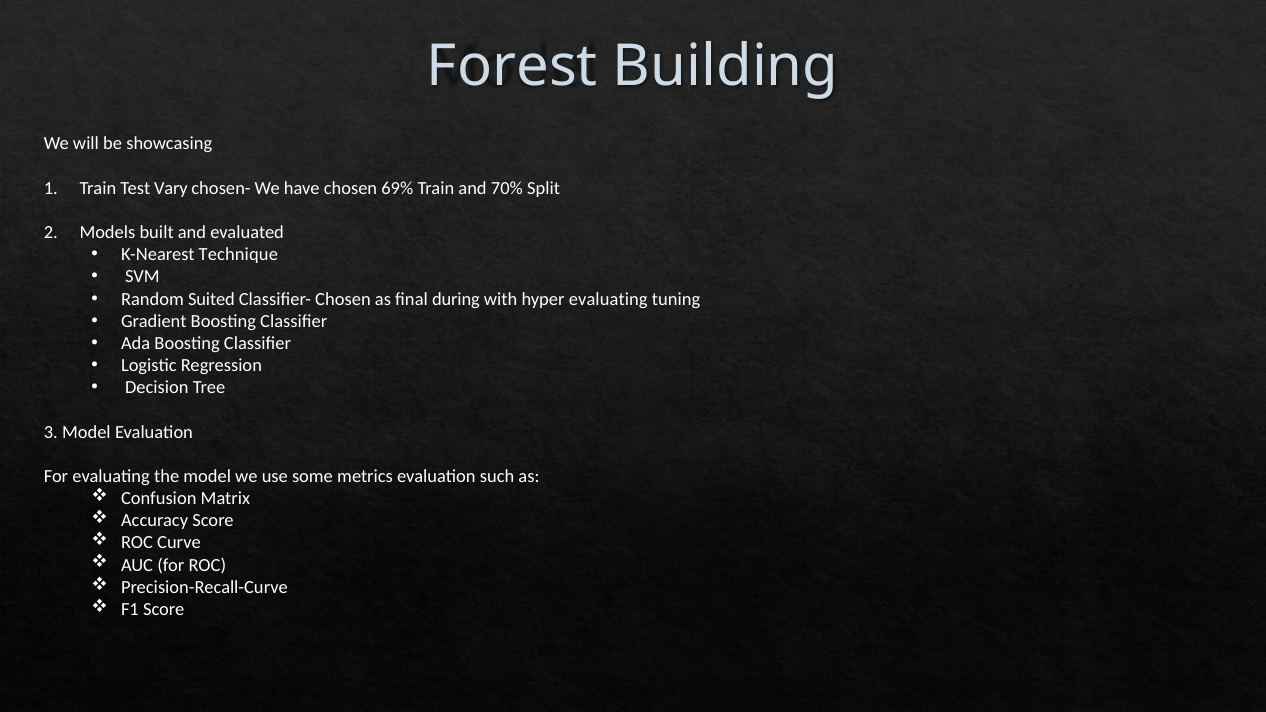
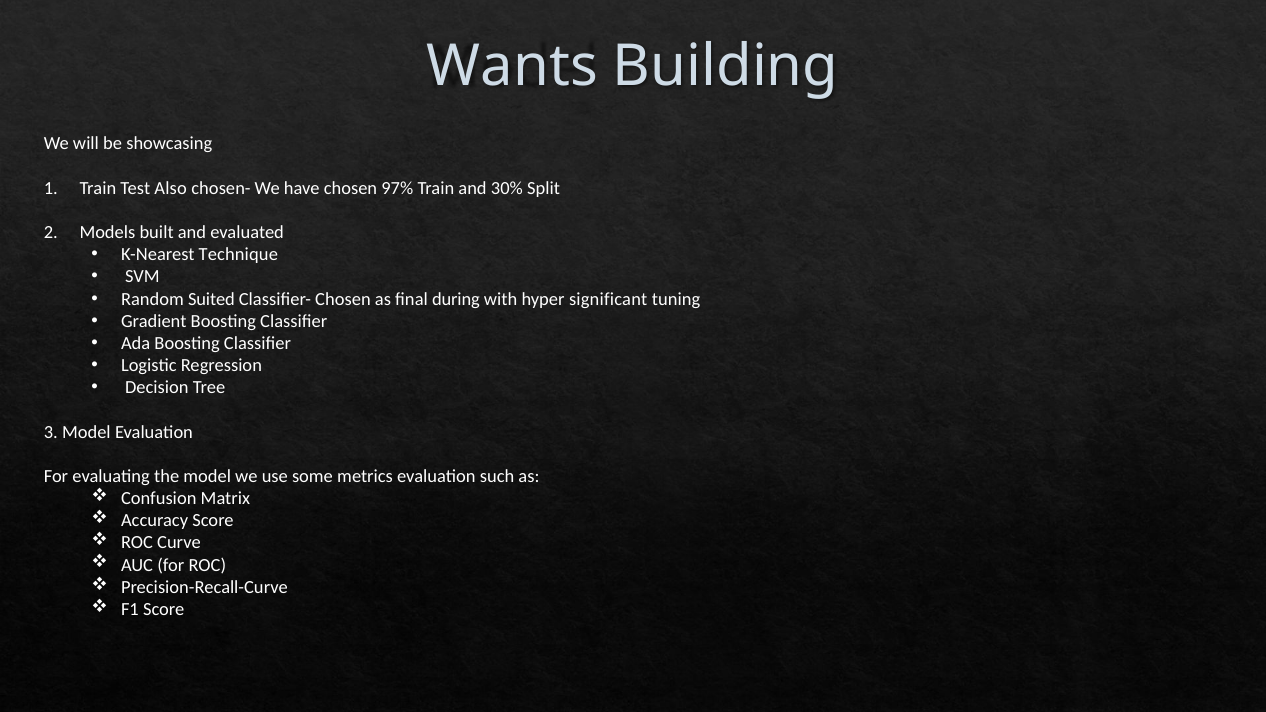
Forest: Forest -> Wants (512, 66)
Vary: Vary -> Also (171, 188)
69%: 69% -> 97% (397, 188)
70%: 70% -> 30% (507, 188)
hyper evaluating: evaluating -> significant (608, 299)
